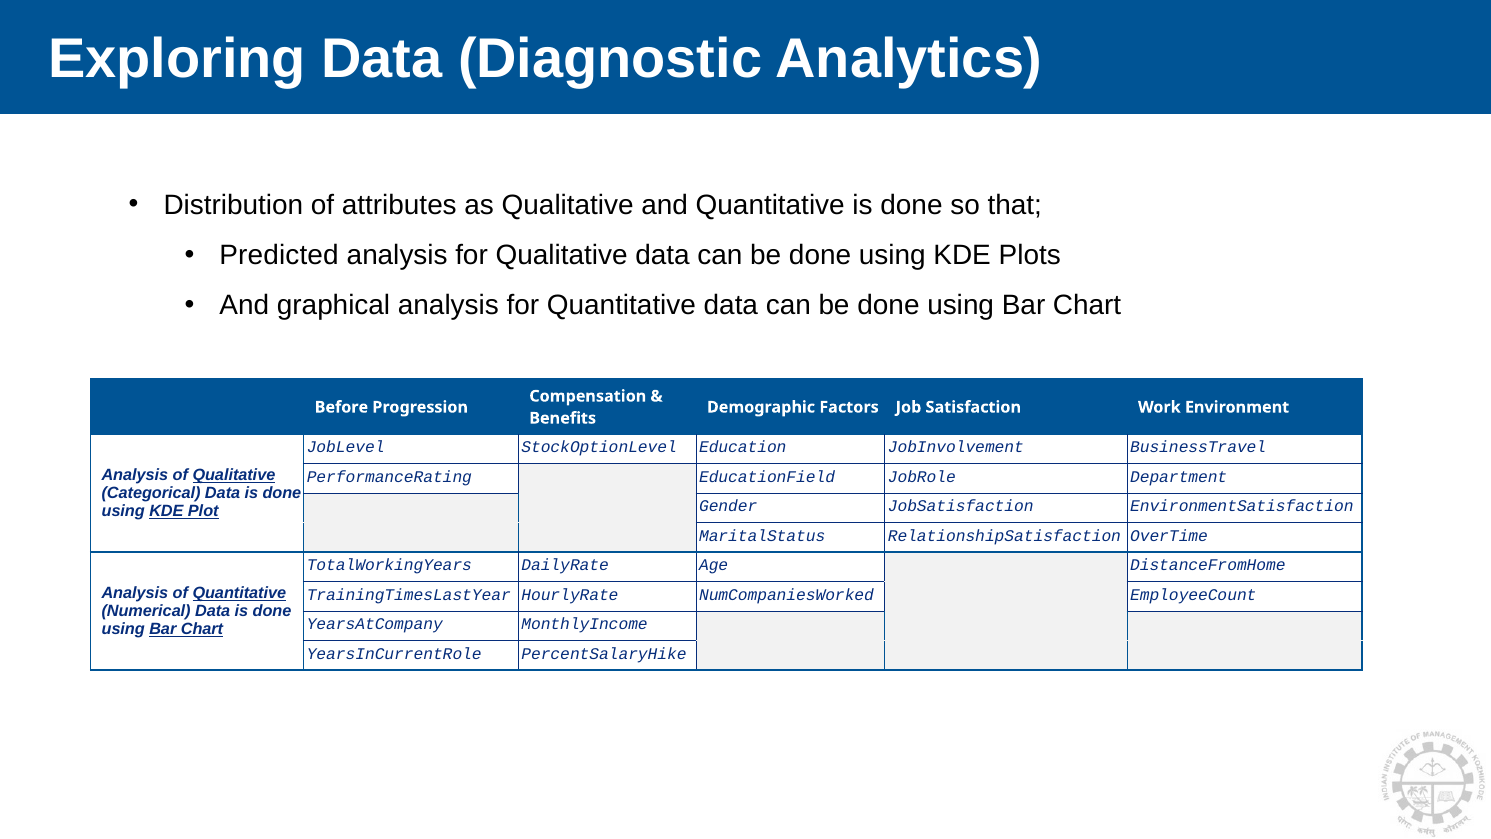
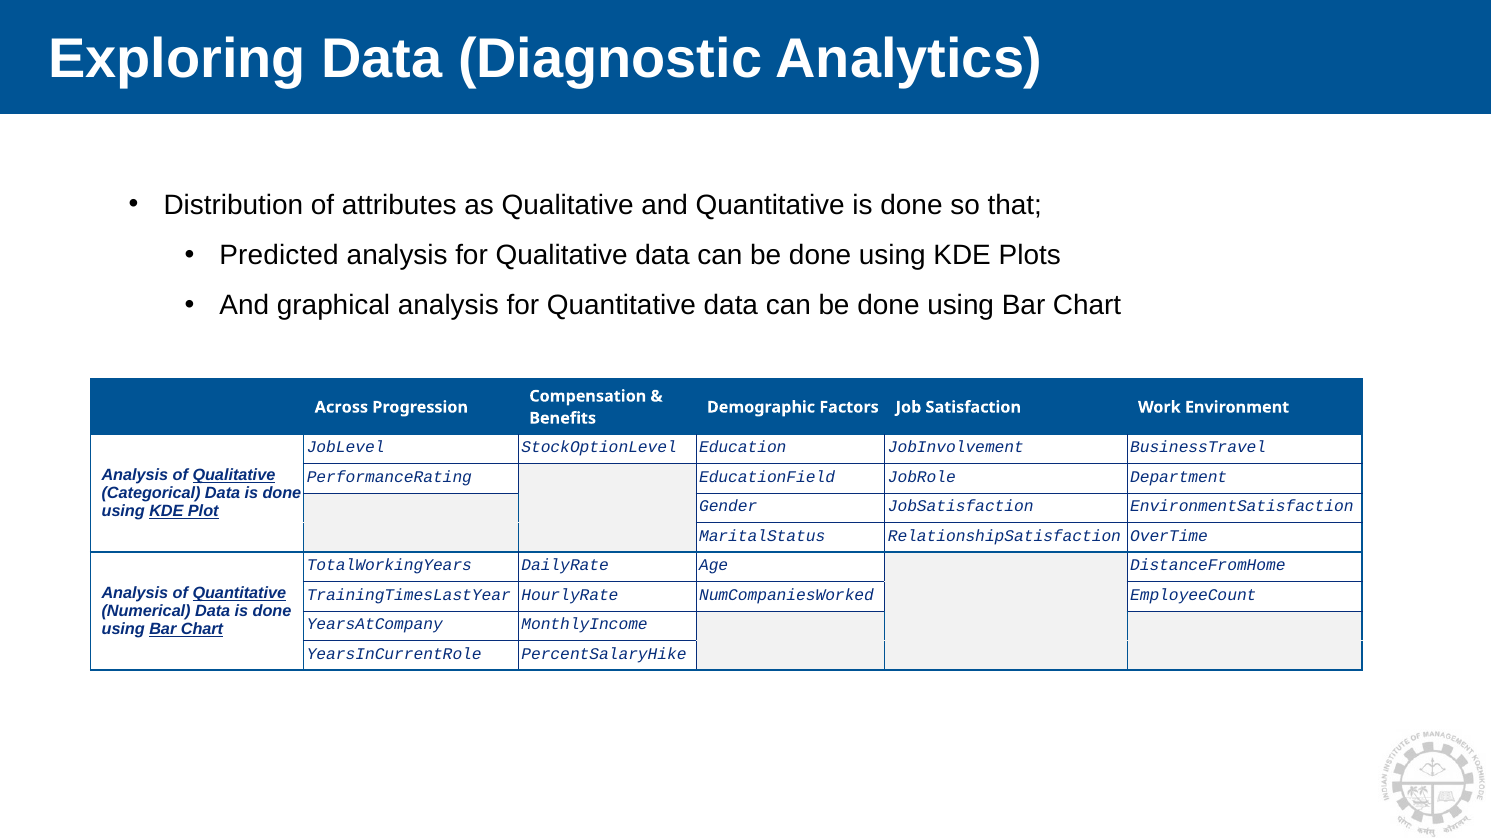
Before: Before -> Across (341, 407)
